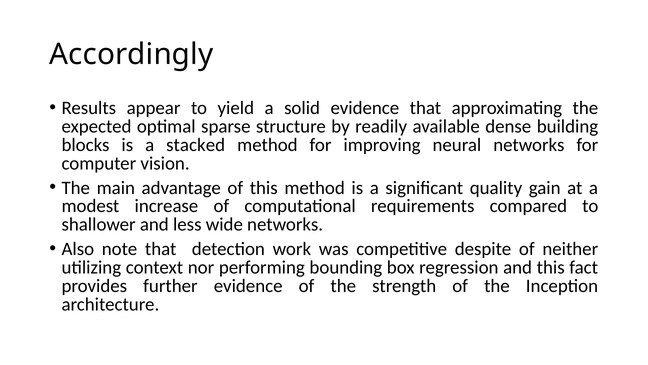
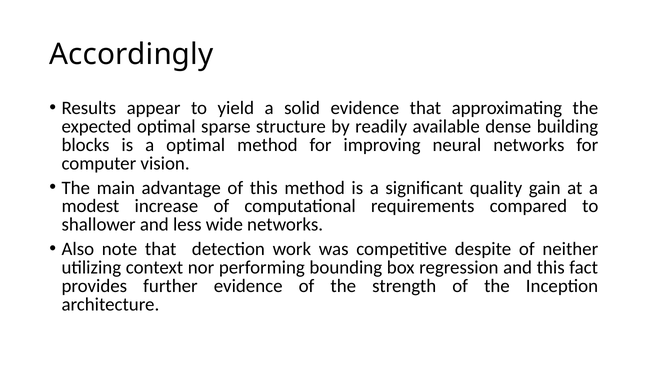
a stacked: stacked -> optimal (196, 145)
